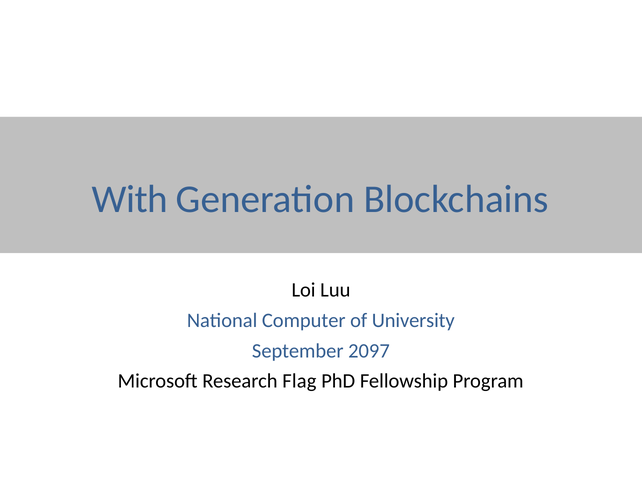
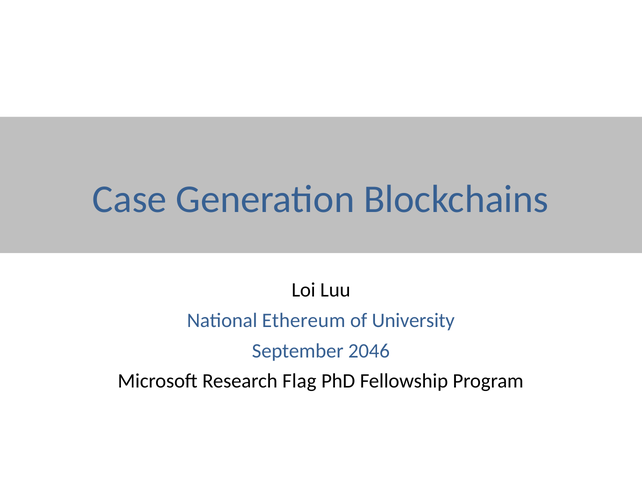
With: With -> Case (130, 199)
Computer: Computer -> Ethereum (304, 320)
2097: 2097 -> 2046 (369, 350)
